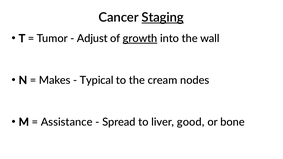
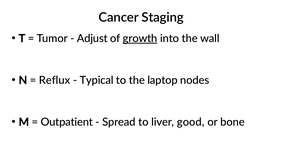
Staging underline: present -> none (163, 18)
Makes: Makes -> Reflux (55, 80)
cream: cream -> laptop (163, 80)
Assistance: Assistance -> Outpatient (67, 122)
